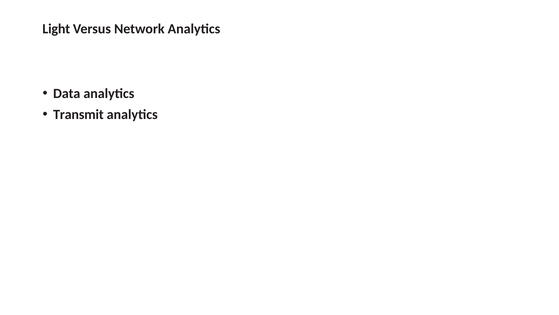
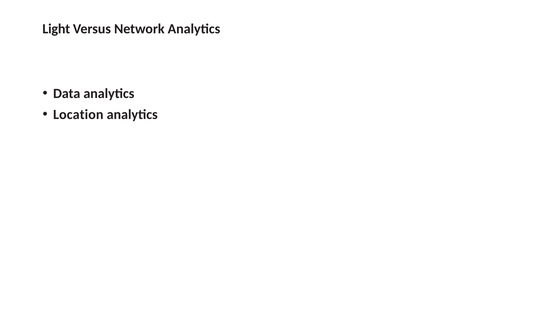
Transmit: Transmit -> Location (78, 114)
